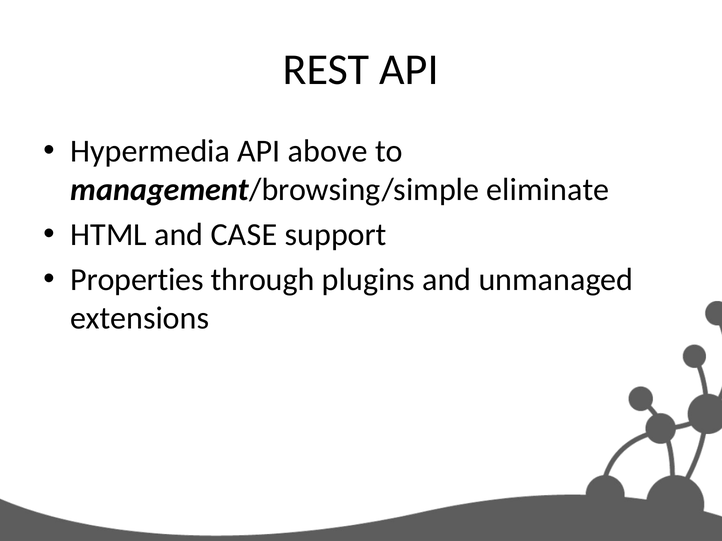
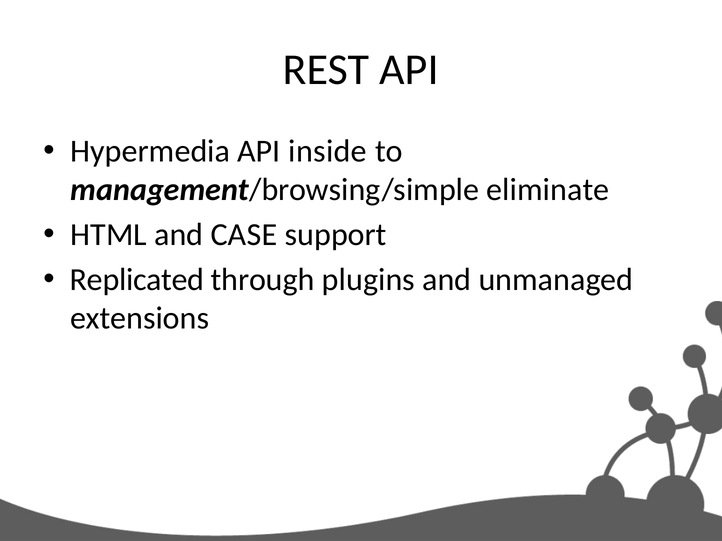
above: above -> inside (328, 151)
Properties: Properties -> Replicated (137, 280)
